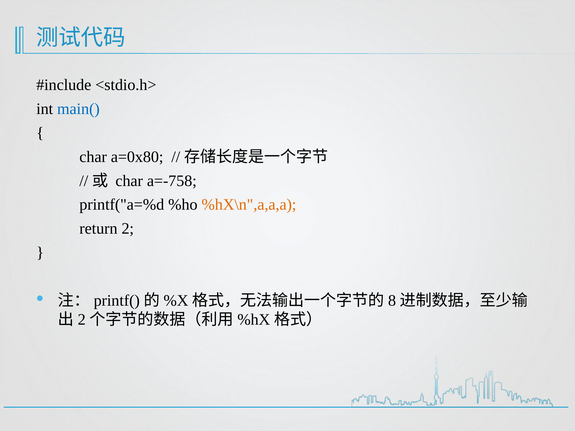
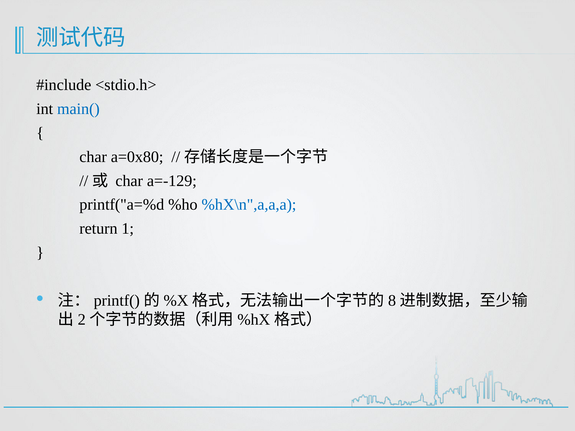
a=-758: a=-758 -> a=-129 (172, 181)
%hX\n",a,a,a colour: orange -> blue (249, 205)
2: 2 -> 1 (128, 229)
